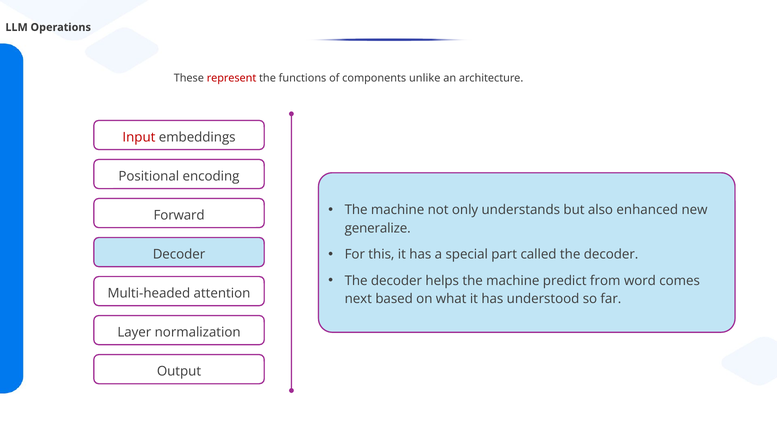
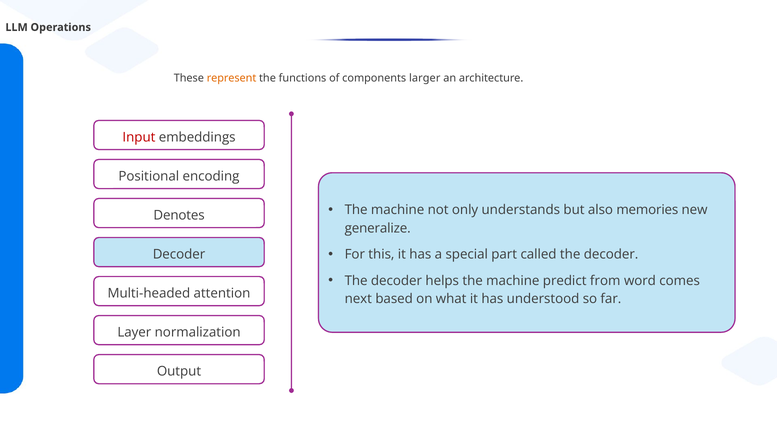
represent colour: red -> orange (232, 78)
unlike: unlike -> larger (425, 78)
enhanced: enhanced -> memories (647, 210)
Forward: Forward -> Denotes (179, 215)
